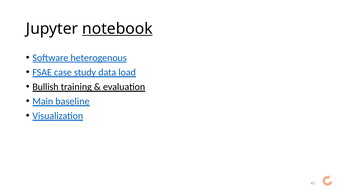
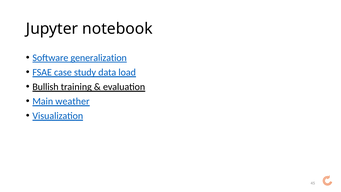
notebook underline: present -> none (117, 29)
heterogenous: heterogenous -> generalization (99, 58)
baseline: baseline -> weather (72, 101)
